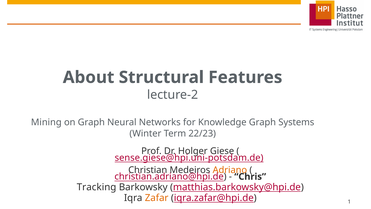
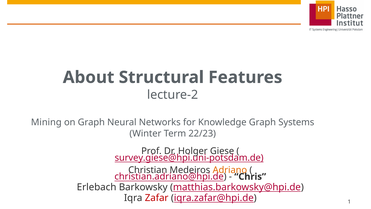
sense.giese@hpi.uni-potsdam.de: sense.giese@hpi.uni-potsdam.de -> survey.giese@hpi.uni-potsdam.de (189, 157)
Tracking: Tracking -> Erlebach (97, 187)
Zafar colour: orange -> red (157, 198)
